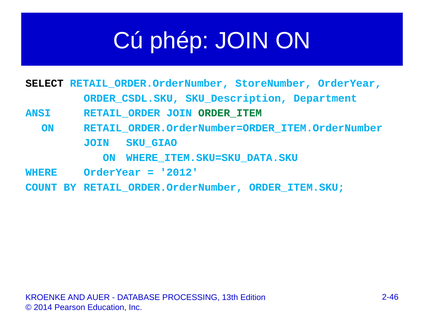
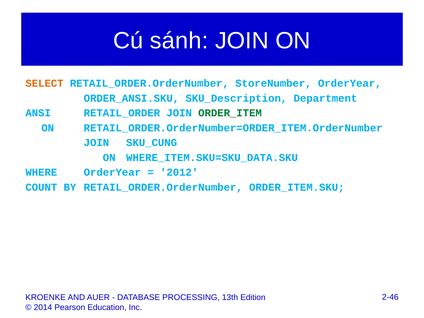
phép: phép -> sánh (179, 41)
SELECT colour: black -> orange (45, 83)
ORDER_CSDL.SKU: ORDER_CSDL.SKU -> ORDER_ANSI.SKU (131, 98)
SKU_GIAO: SKU_GIAO -> SKU_CUNG (152, 143)
